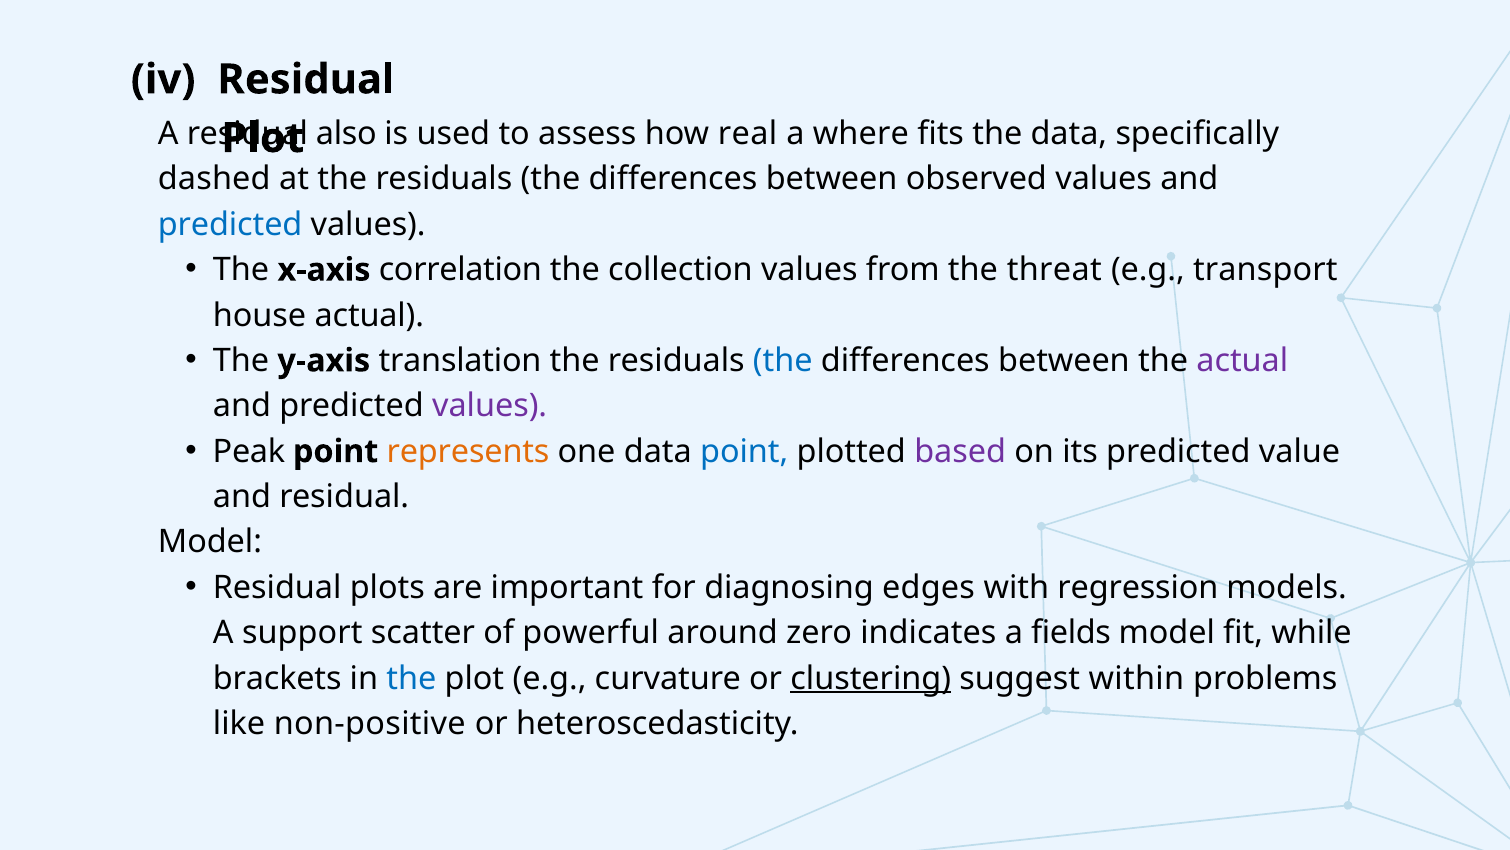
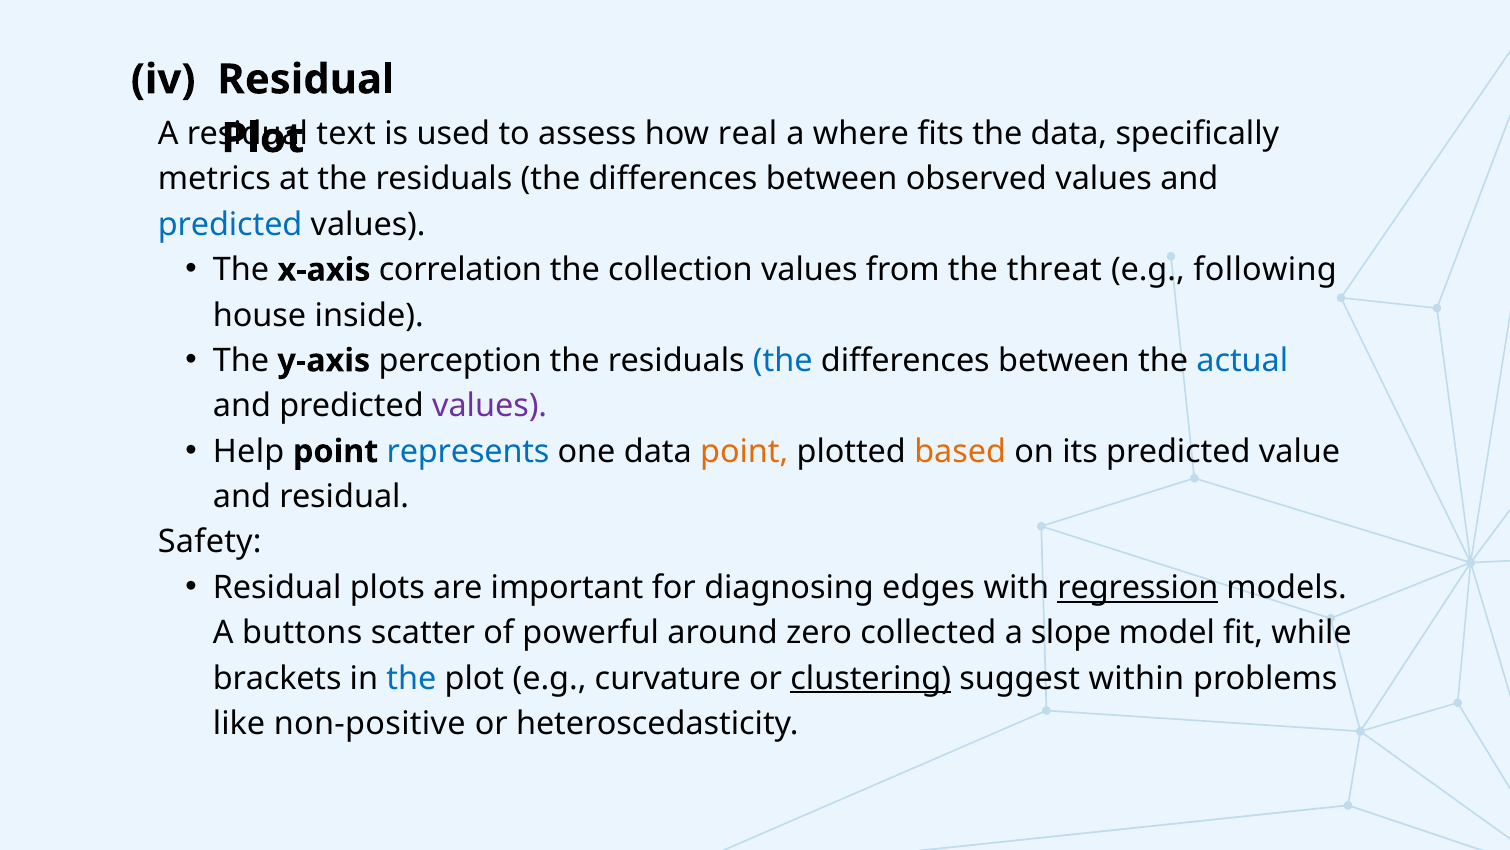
also: also -> text (346, 134)
dashed: dashed -> metrics (214, 179)
transport: transport -> following (1265, 270)
house actual: actual -> inside (369, 315)
translation: translation -> perception (460, 360)
actual colour: purple -> blue (1242, 360)
Peak: Peak -> Help (249, 451)
represents colour: orange -> blue (468, 451)
point colour: blue -> orange (744, 451)
based colour: purple -> orange (960, 451)
Model: Model -> Safety (210, 542)
regression underline: none -> present (1138, 587)
support: support -> buttons (302, 633)
indicates: indicates -> collected (928, 633)
fields: fields -> slope (1071, 633)
